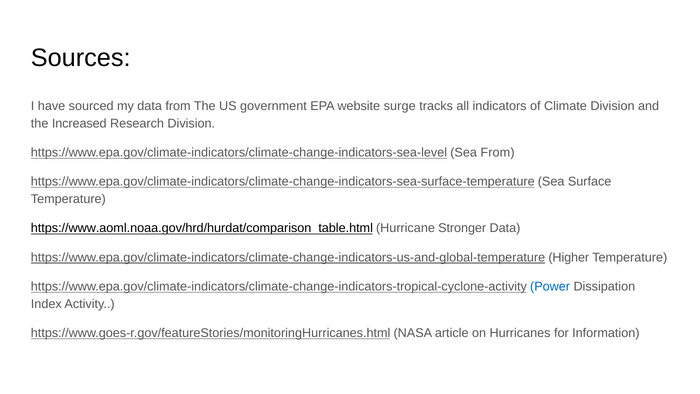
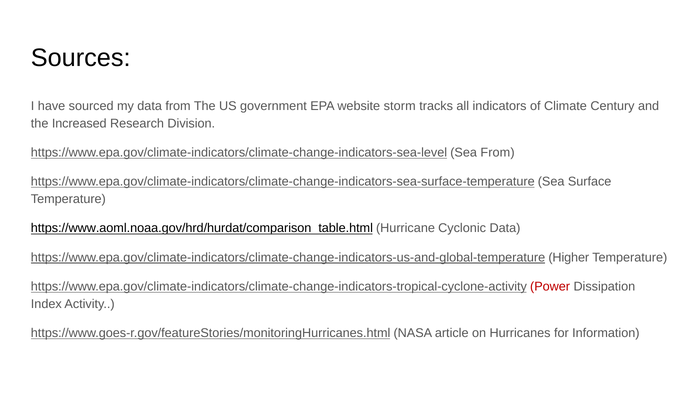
surge: surge -> storm (400, 106)
Climate Division: Division -> Century (612, 106)
Stronger: Stronger -> Cyclonic (462, 228)
Power colour: blue -> red (550, 286)
